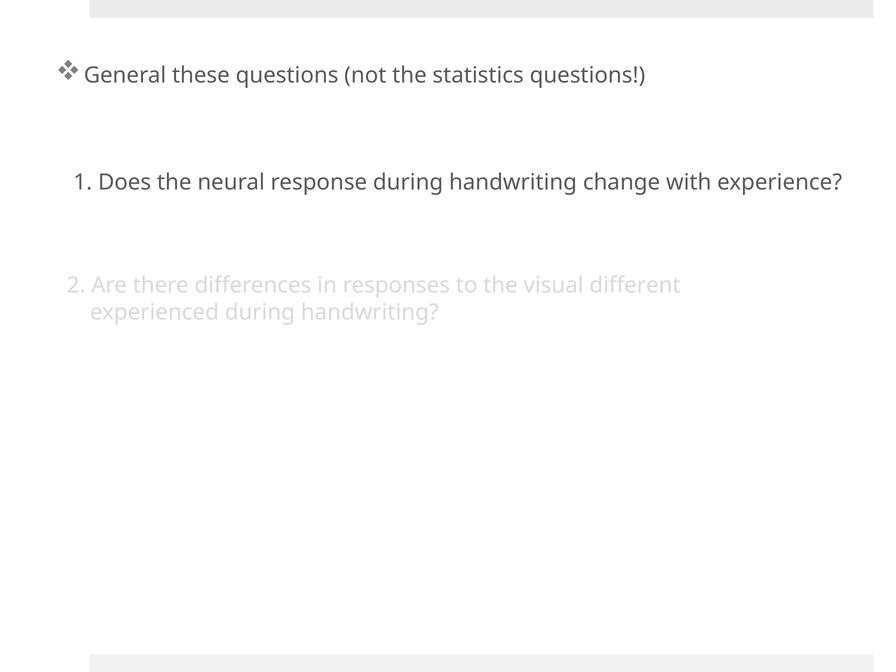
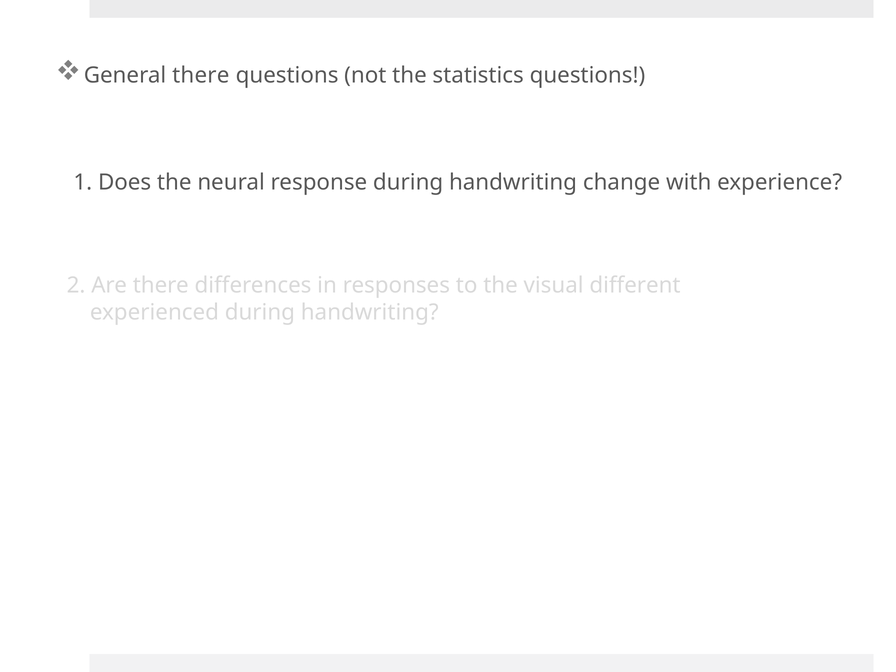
General these: these -> there (201, 75)
